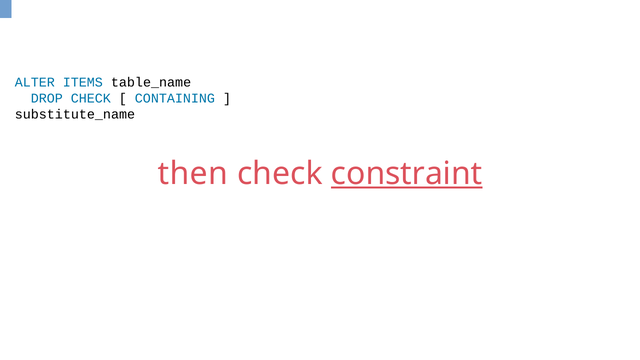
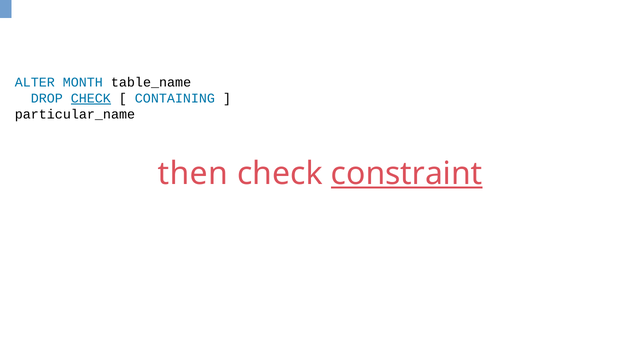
ITEMS: ITEMS -> MONTH (83, 82)
CHECK underline: none -> present (91, 98)
substitute_name: substitute_name -> particular_name (75, 114)
